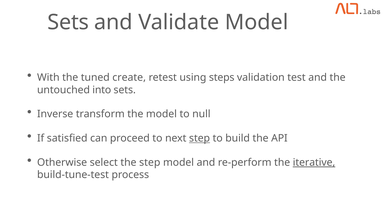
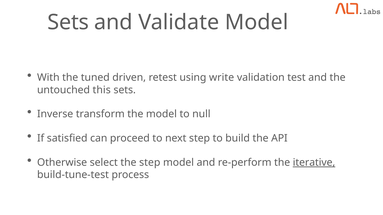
create: create -> driven (129, 78)
steps: steps -> write (222, 78)
into: into -> this (102, 90)
step underline: present -> none (200, 139)
